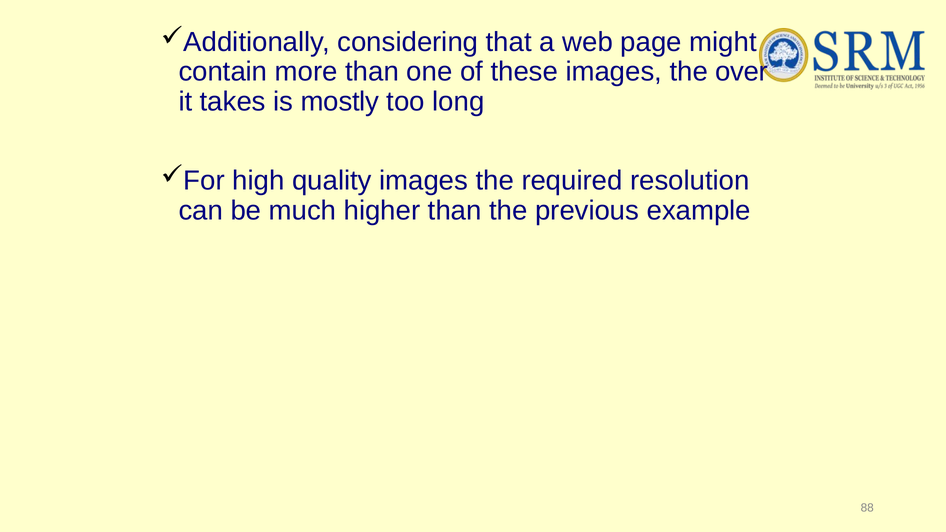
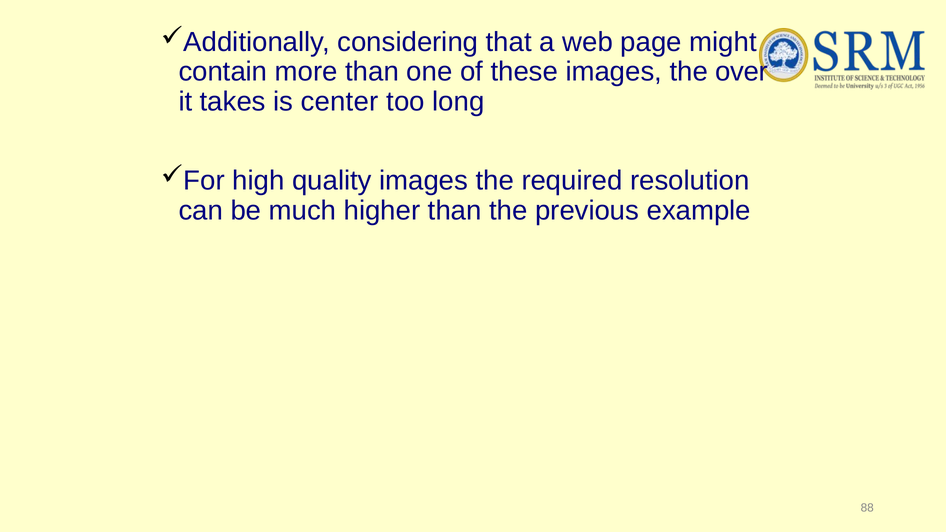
mostly: mostly -> center (340, 102)
